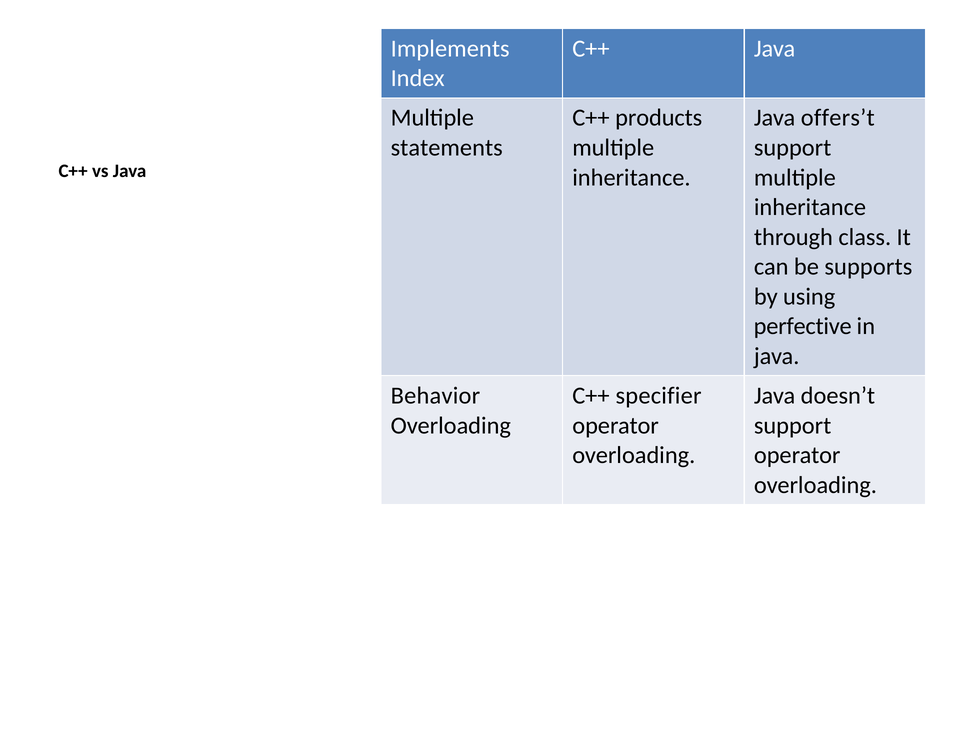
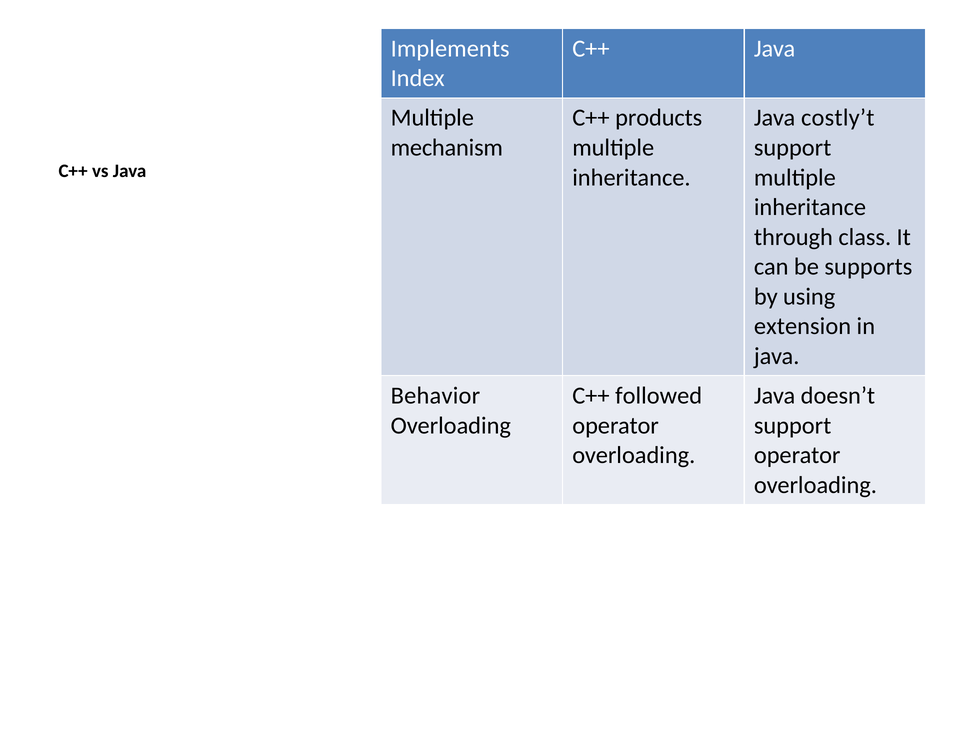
offers’t: offers’t -> costly’t (838, 118)
statements: statements -> mechanism (447, 148)
perfective: perfective -> extension (803, 326)
specifier: specifier -> followed (659, 396)
